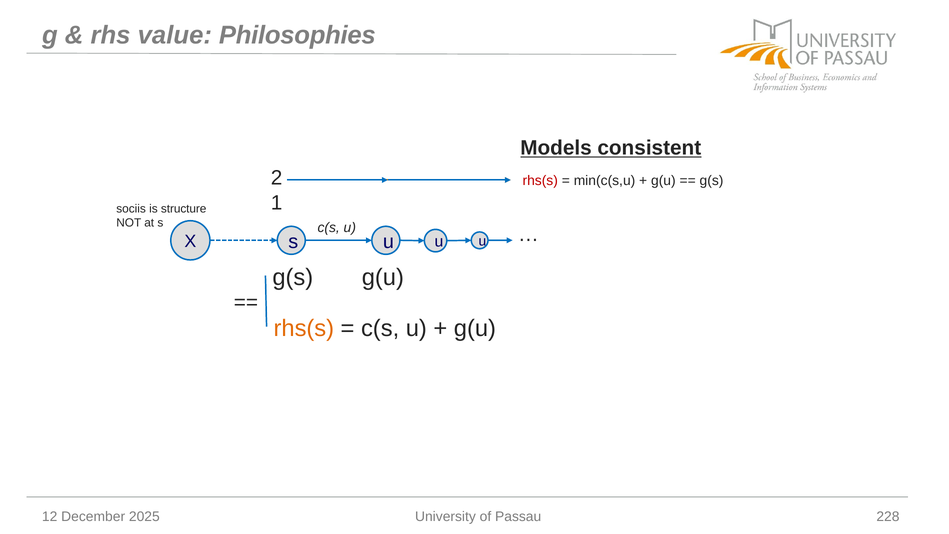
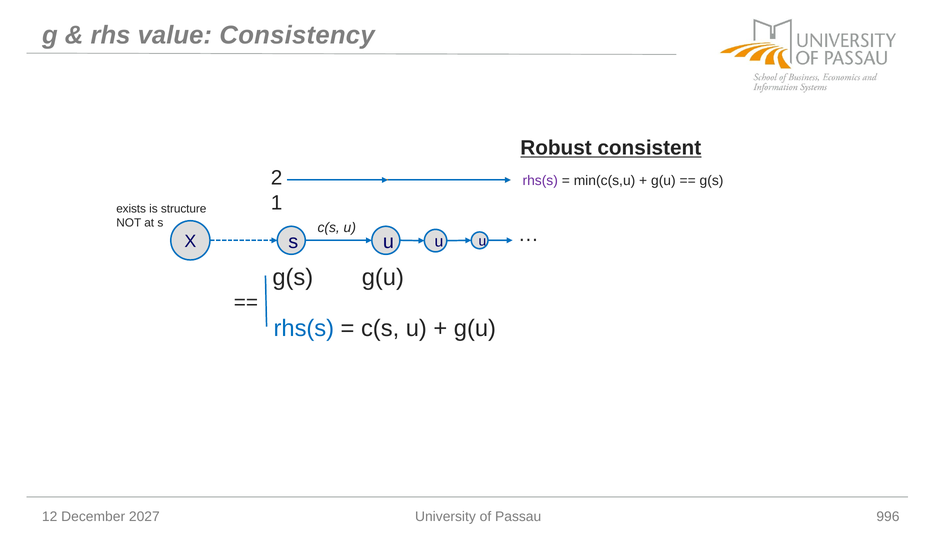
Philosophies: Philosophies -> Consistency (297, 35)
Models: Models -> Robust (556, 148)
rhs(s colour: red -> purple (540, 181)
sociis: sociis -> exists (131, 209)
rhs(s colour: orange -> blue (304, 328)
2025: 2025 -> 2027 (144, 517)
228: 228 -> 996 (888, 517)
